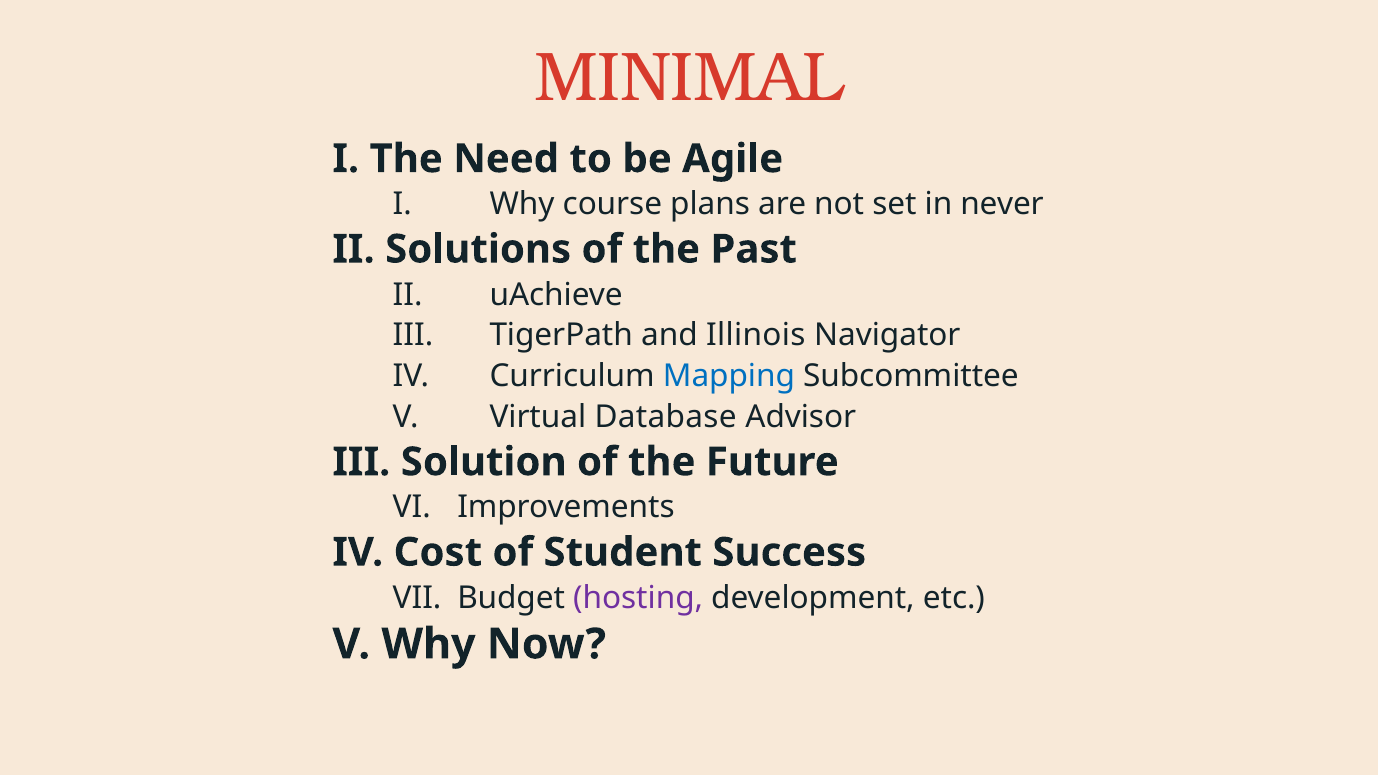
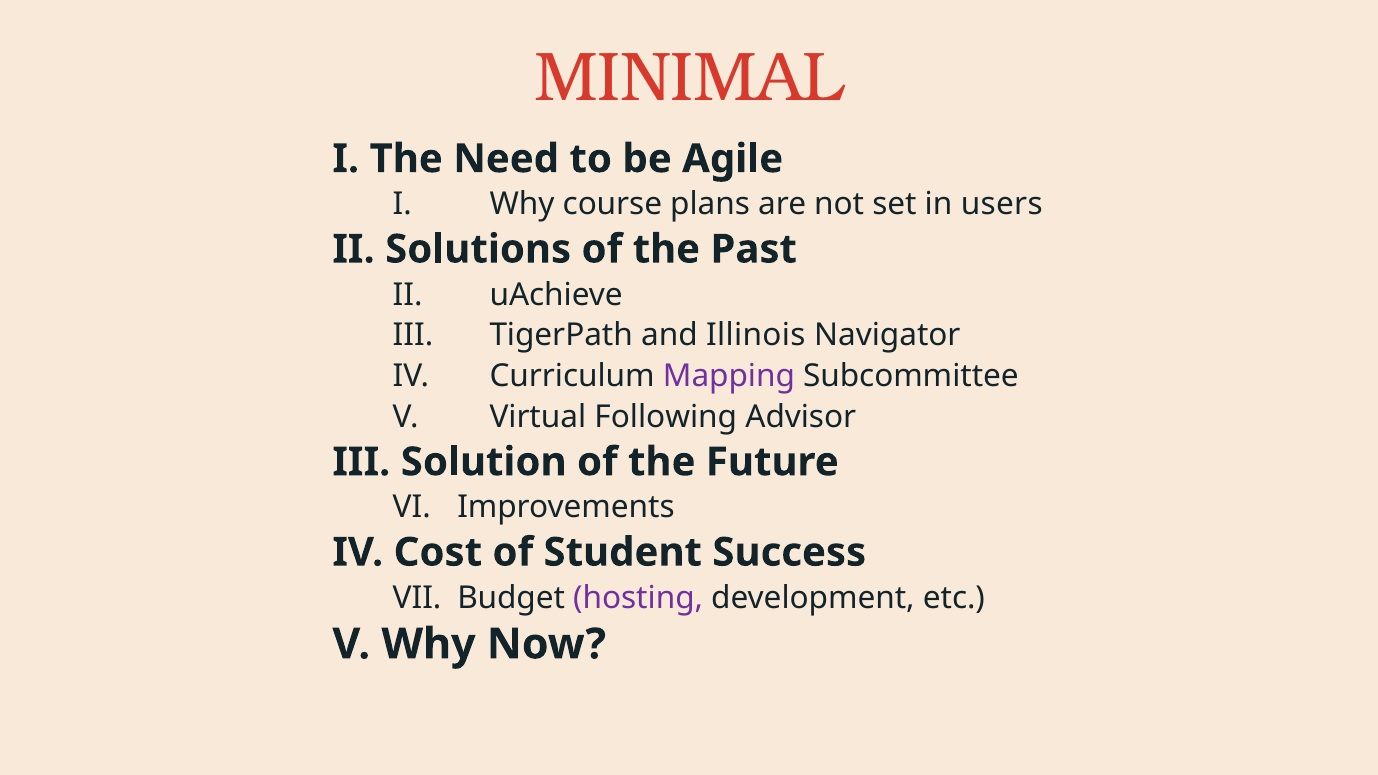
never: never -> users (1002, 204)
Mapping colour: blue -> purple (729, 376)
Database: Database -> Following (666, 417)
